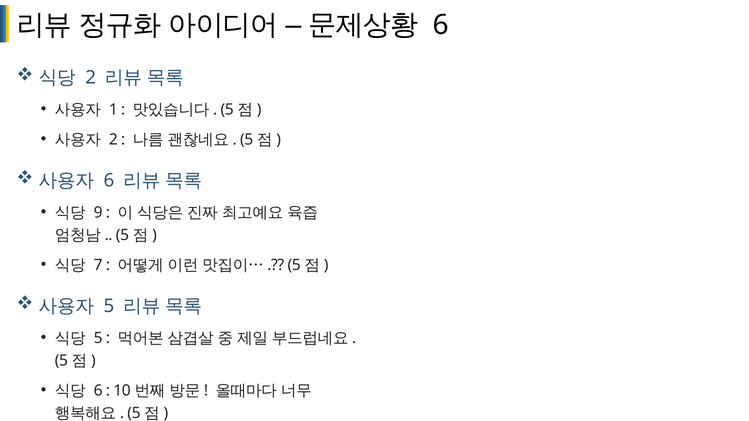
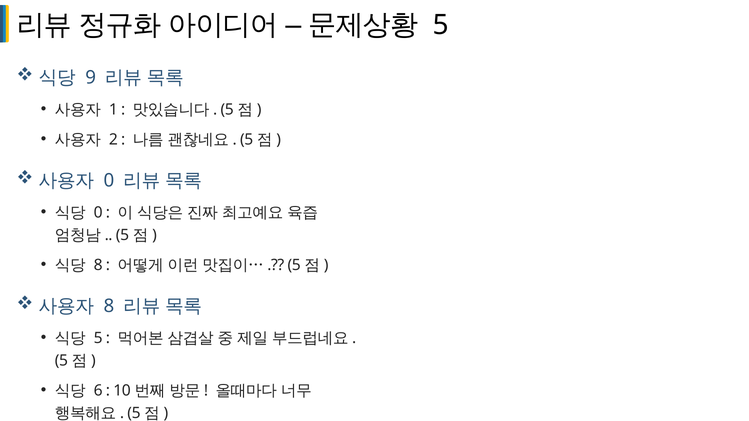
6: 6 -> 5 (441, 25)
2: 2 -> 9 (91, 78)
6: 6 -> 0 (109, 181)
9: 9 -> 0 (98, 213)
7: 7 -> 8 (98, 265)
5: 5 -> 8 (109, 306)
